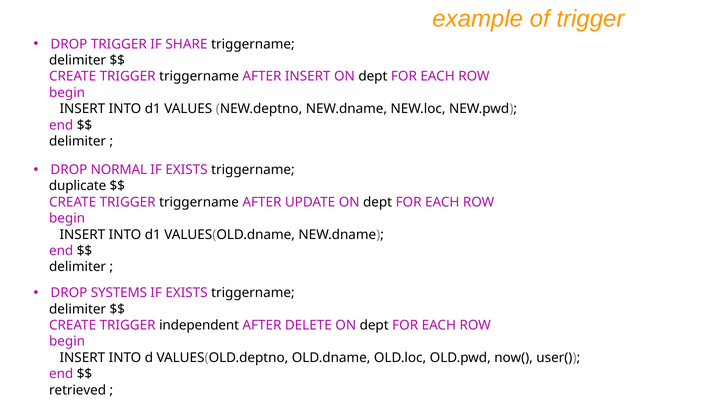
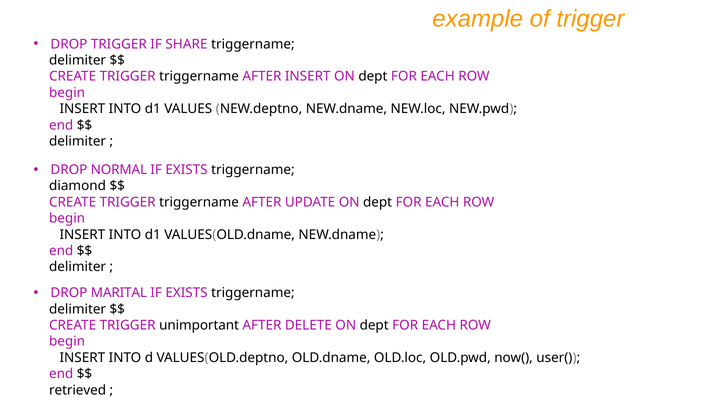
duplicate: duplicate -> diamond (78, 186)
SYSTEMS: SYSTEMS -> MARITAL (119, 293)
independent: independent -> unimportant (199, 325)
